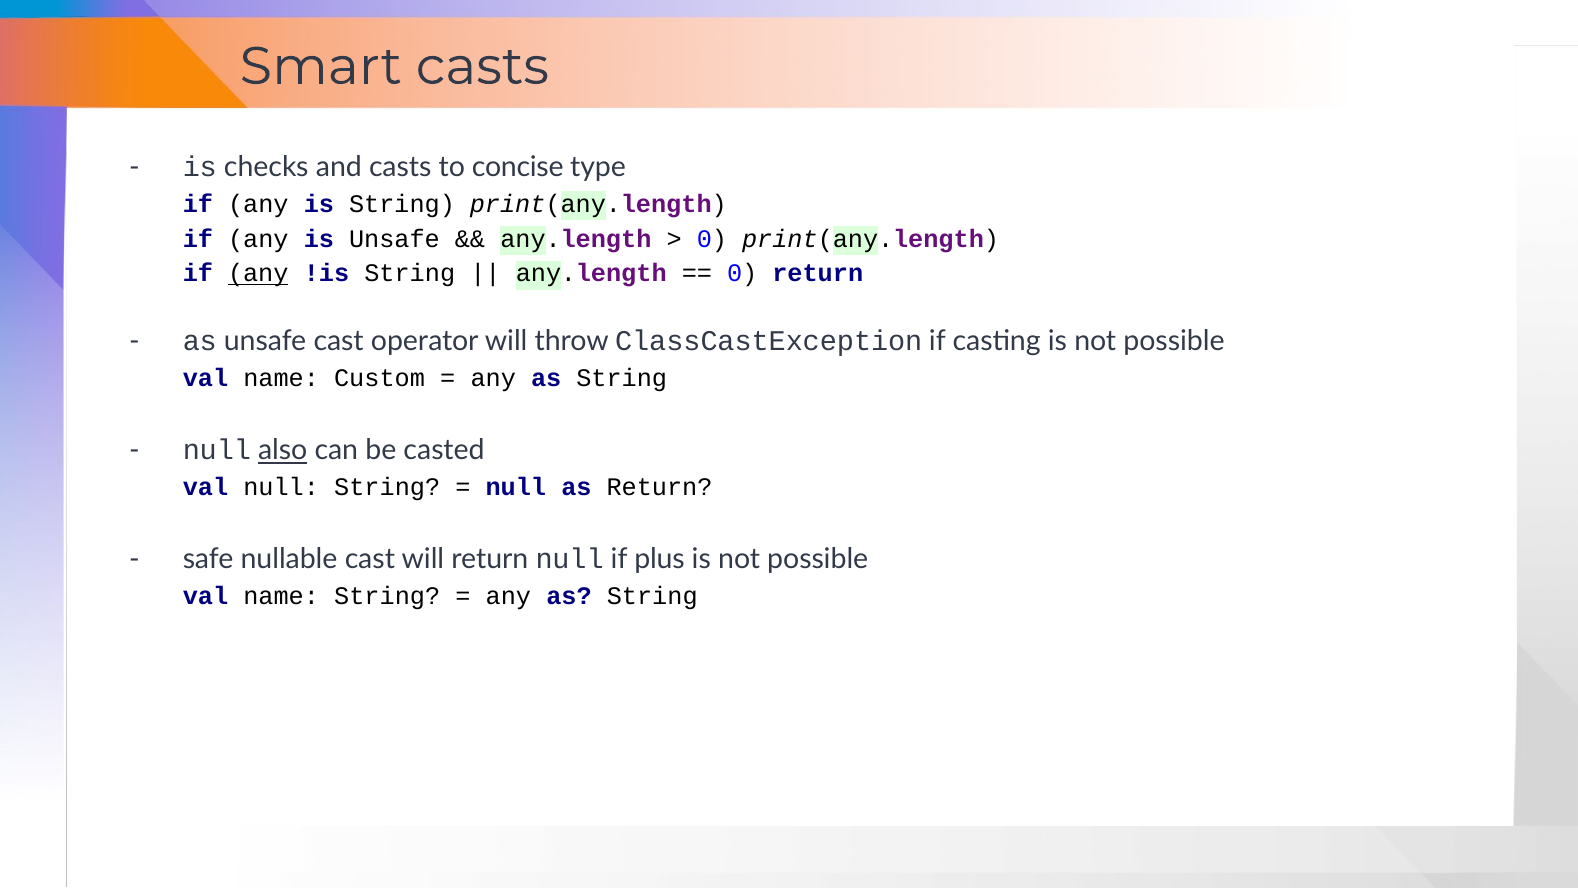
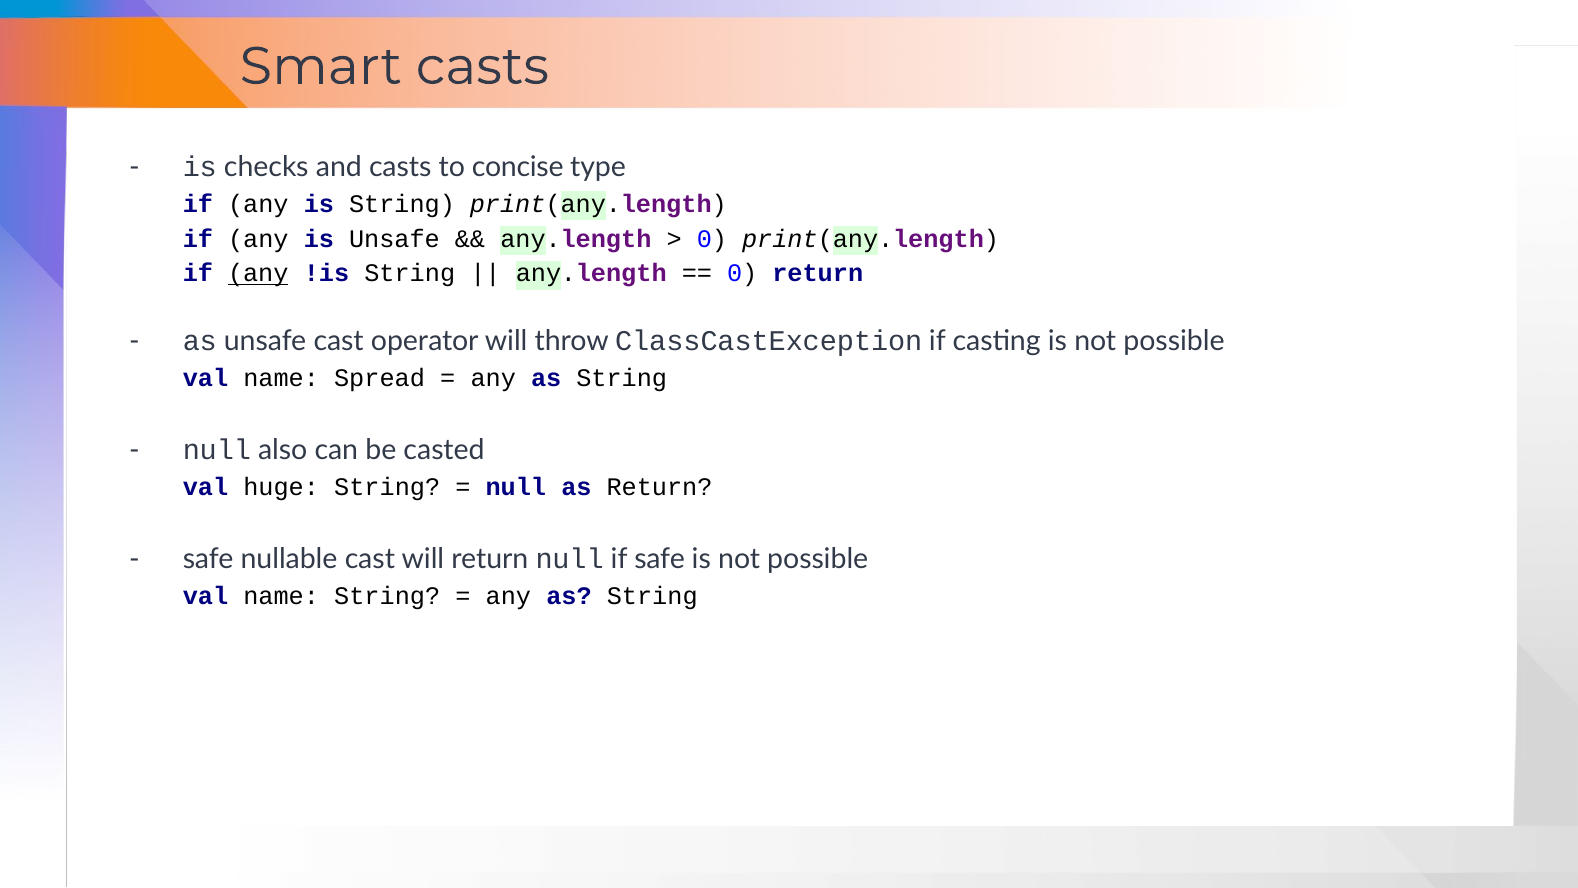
Custom: Custom -> Spread (380, 378)
also underline: present -> none (283, 450)
val null: null -> huge (281, 487)
if plus: plus -> safe (660, 559)
